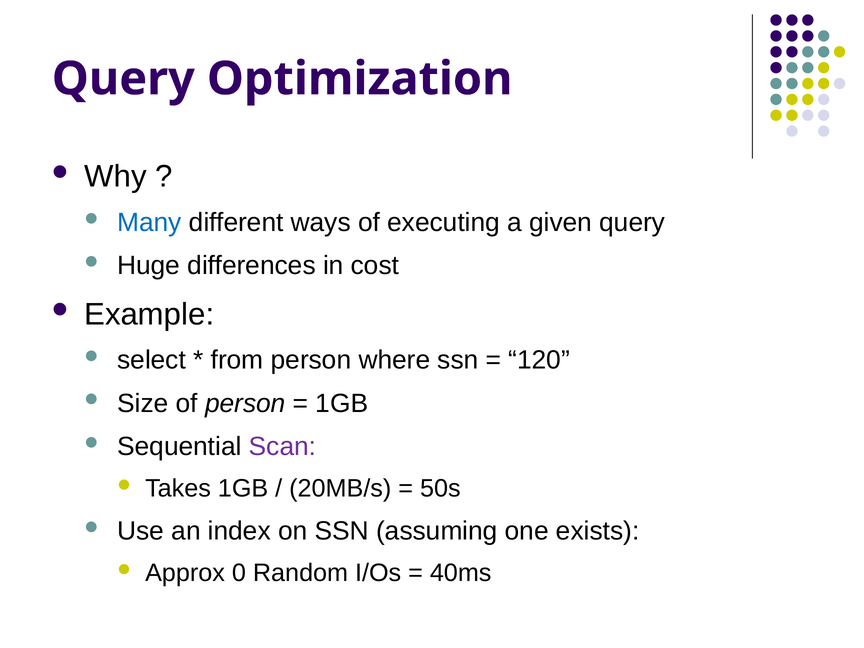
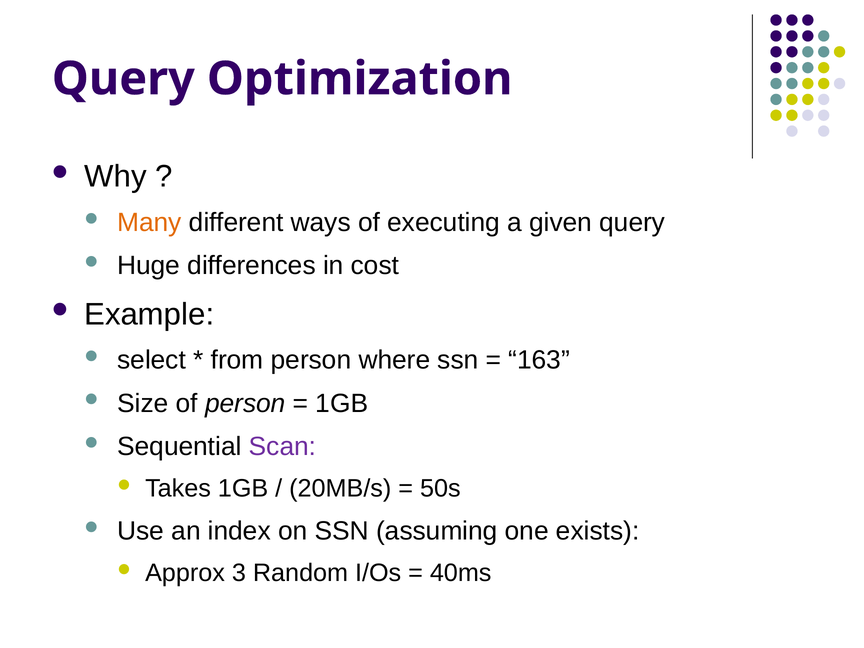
Many colour: blue -> orange (149, 222)
120: 120 -> 163 (539, 360)
0: 0 -> 3 (239, 573)
